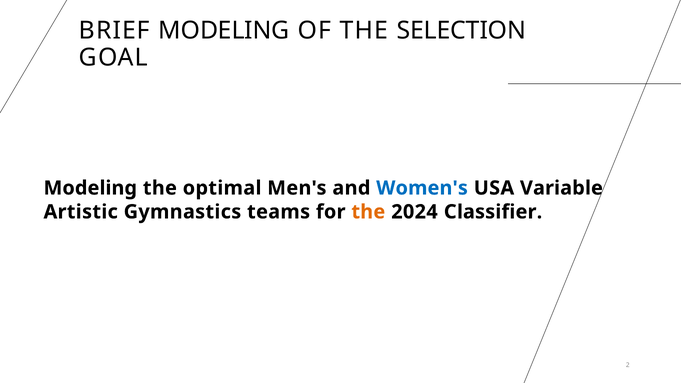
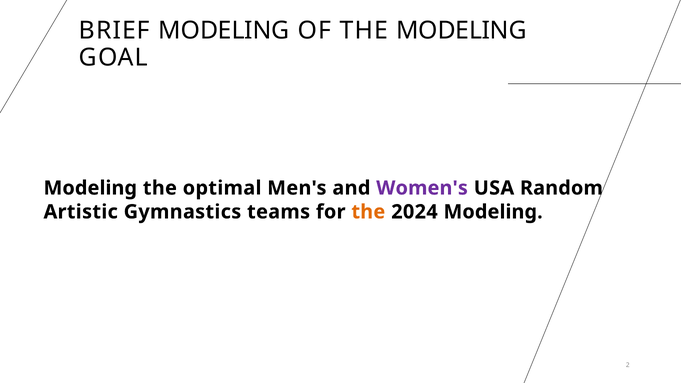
THE SELECTION: SELECTION -> MODELING (461, 31)
Women's colour: blue -> purple (422, 188)
Variable: Variable -> Random (561, 188)
2024 Classifier: Classifier -> Modeling (493, 212)
